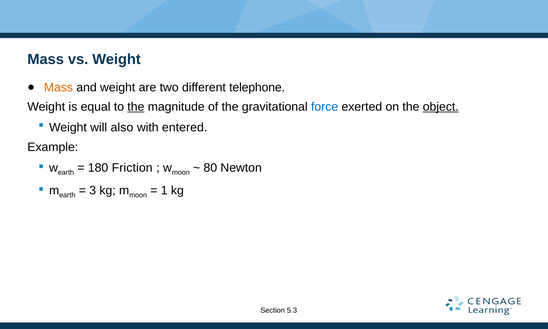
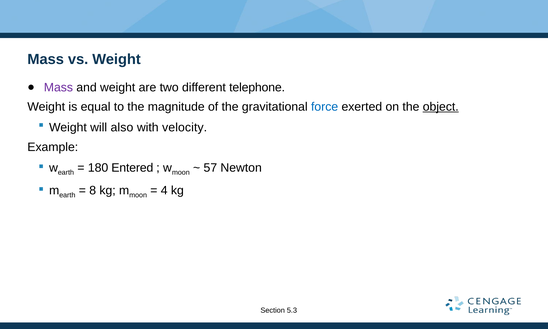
Mass colour: orange -> purple (58, 87)
the underline: present -> none (136, 107)
entered: entered -> velocity (185, 128)
Friction: Friction -> Entered (132, 168)
80: 80 -> 57 (210, 168)
3: 3 -> 8 (93, 190)
1: 1 -> 4 (164, 190)
